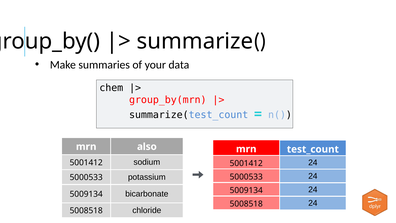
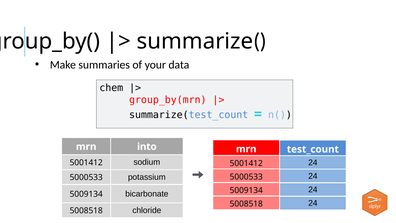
also: also -> into (147, 146)
